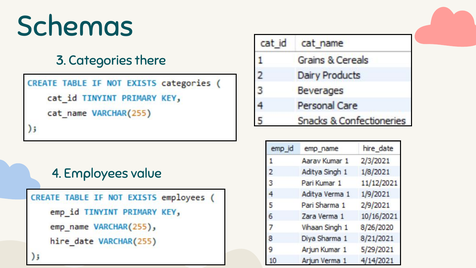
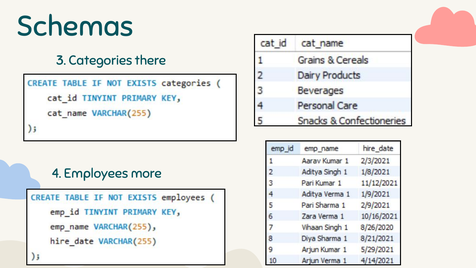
value: value -> more (146, 173)
